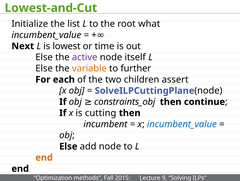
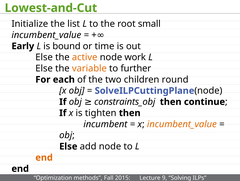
what: what -> small (149, 24)
Next: Next -> Early (23, 46)
lowest: lowest -> bound (67, 46)
active colour: purple -> orange (85, 57)
itself: itself -> work (135, 57)
assert: assert -> round (175, 80)
cutting: cutting -> tighten (101, 113)
incumbent_value colour: blue -> orange (182, 124)
